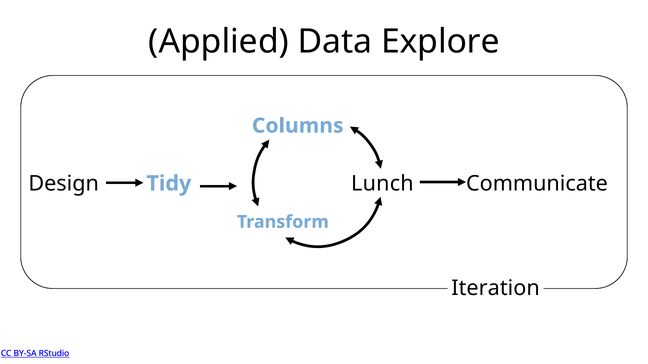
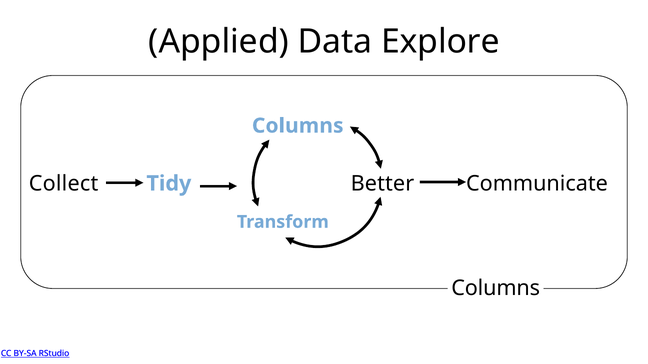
Design: Design -> Collect (64, 184)
Lunch: Lunch -> Better (382, 184)
Iteration: Iteration -> Columns (496, 288)
